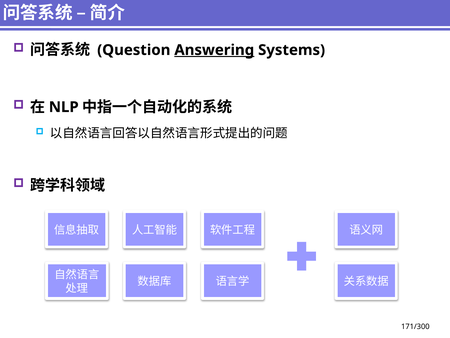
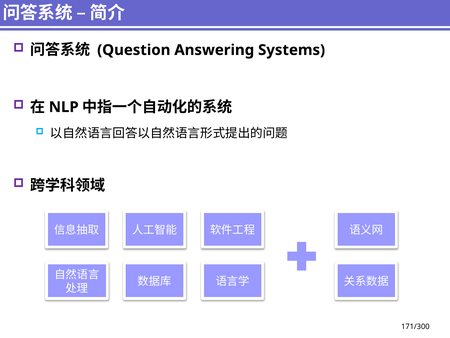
Answering underline: present -> none (214, 50)
